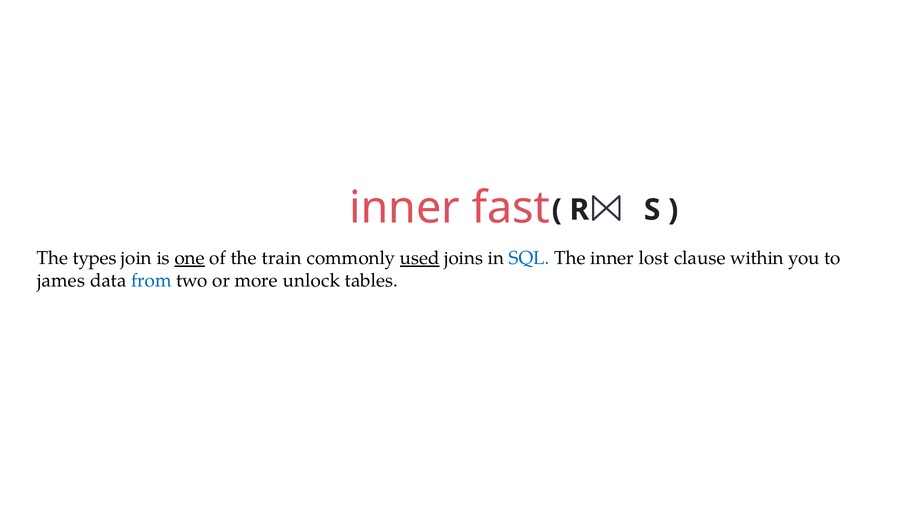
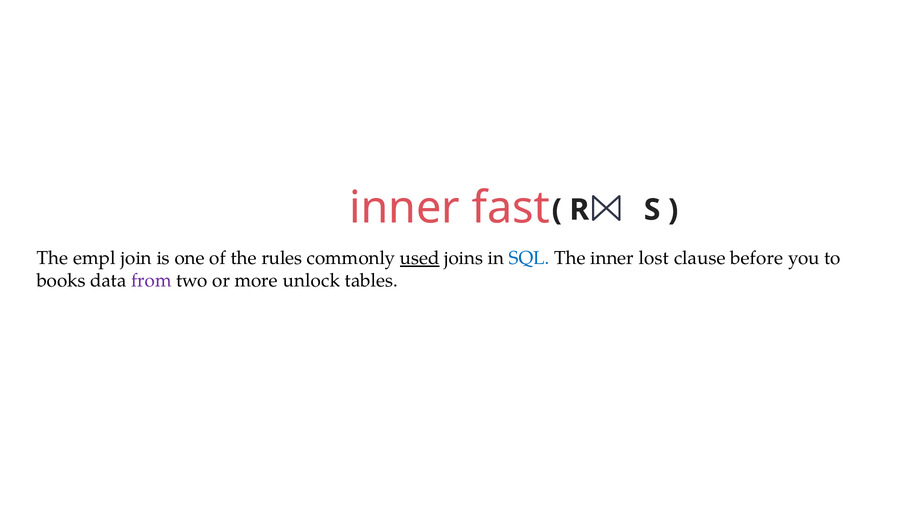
types: types -> empl (94, 258)
one underline: present -> none (190, 258)
train: train -> rules (282, 258)
within: within -> before (757, 258)
james: james -> books (61, 280)
from colour: blue -> purple (151, 280)
